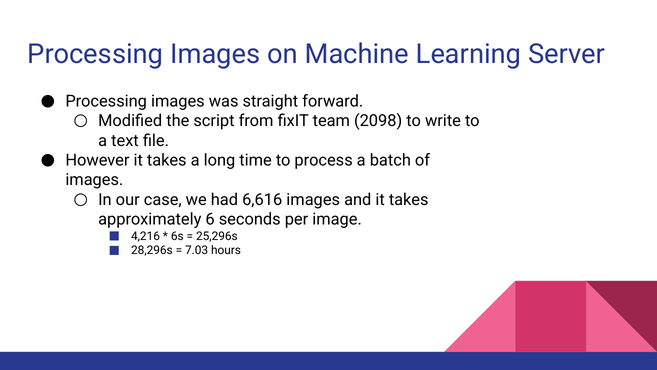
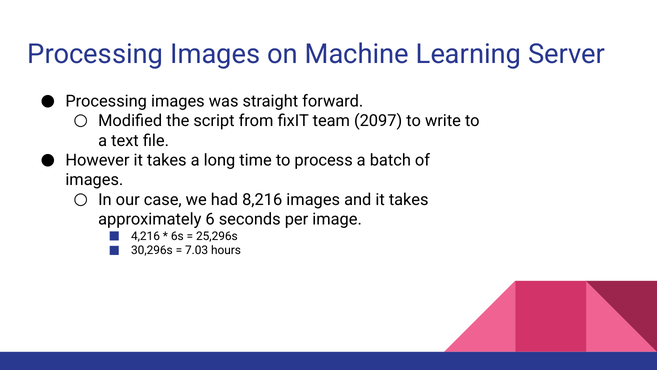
2098: 2098 -> 2097 (378, 121)
6,616: 6,616 -> 8,216 (262, 200)
28,296s: 28,296s -> 30,296s (152, 250)
